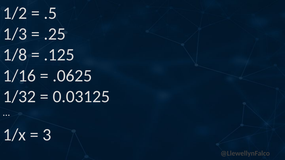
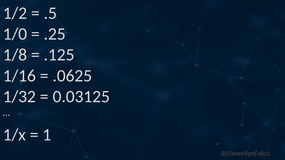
1/3: 1/3 -> 1/0 (15, 34)
3: 3 -> 1 (47, 135)
